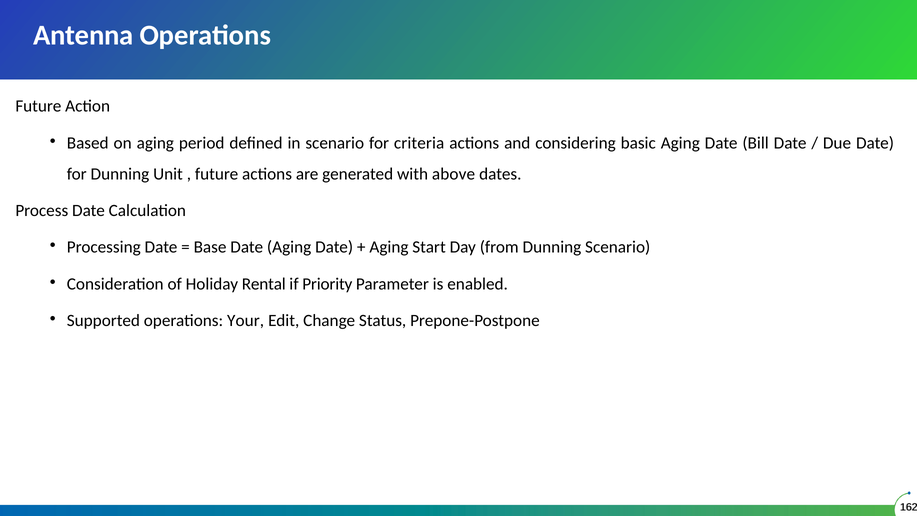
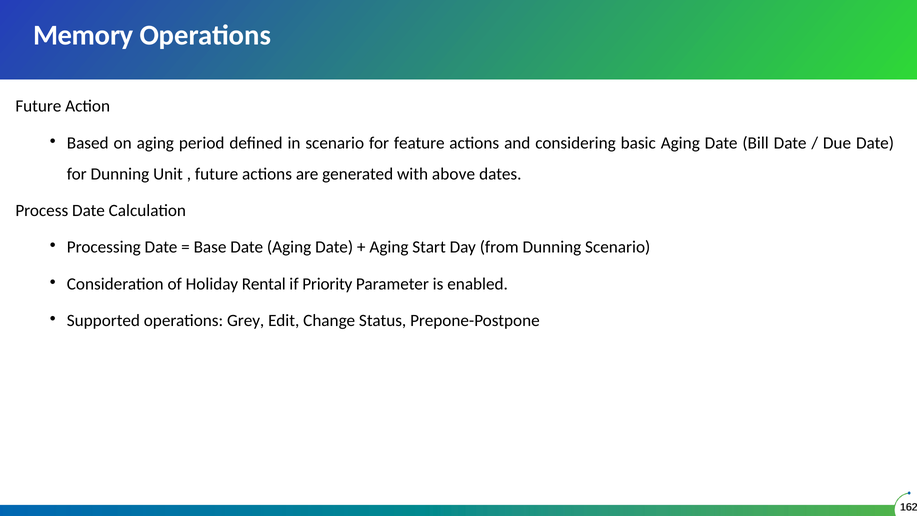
Antenna: Antenna -> Memory (83, 35)
criteria: criteria -> feature (419, 143)
Your: Your -> Grey (246, 321)
